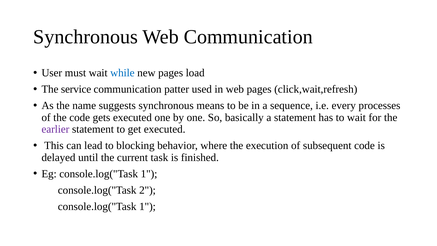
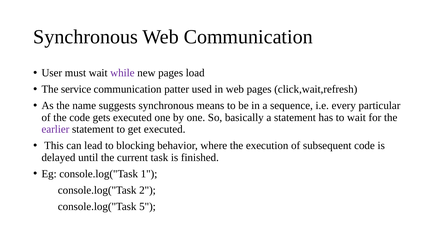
while colour: blue -> purple (122, 73)
processes: processes -> particular (379, 106)
1: 1 -> 5 (147, 206)
